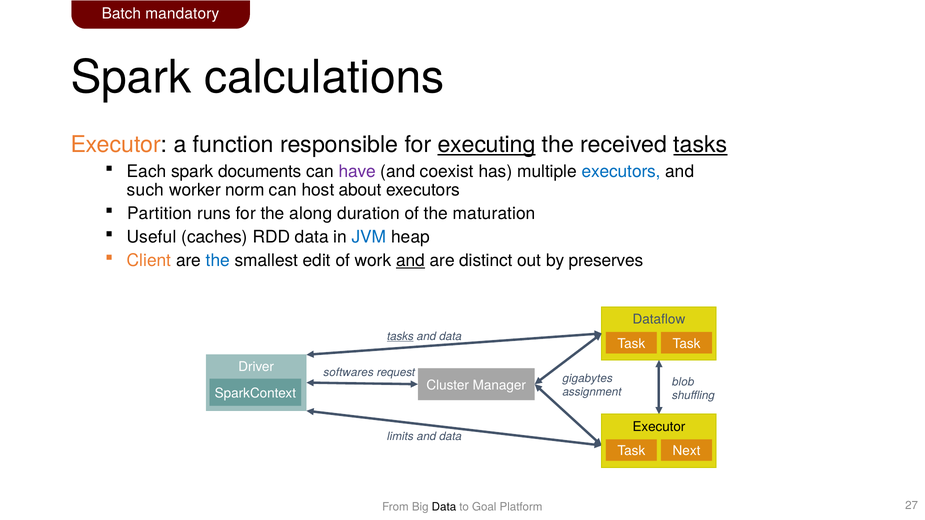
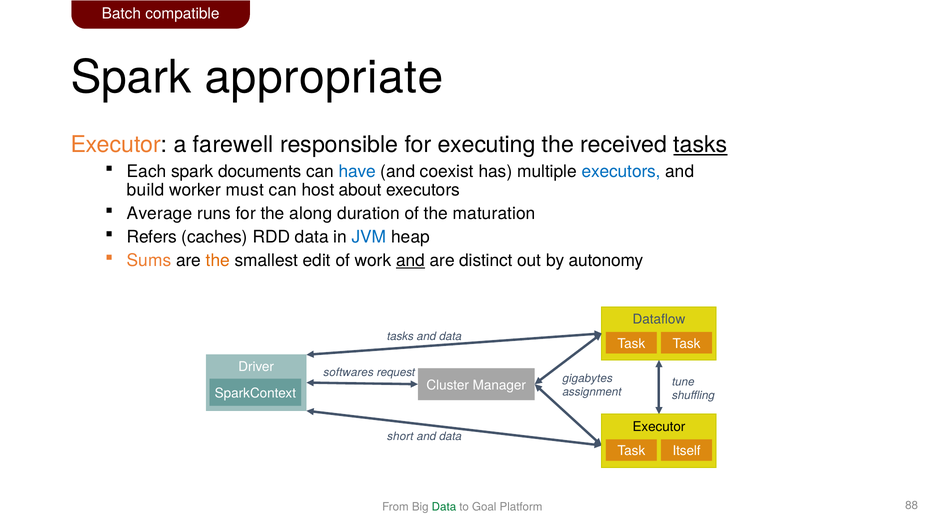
mandatory: mandatory -> compatible (182, 14)
calculations: calculations -> appropriate (324, 78)
function: function -> farewell (233, 145)
executing underline: present -> none (487, 145)
have colour: purple -> blue (357, 172)
such: such -> build (146, 190)
norm: norm -> must (245, 190)
Partition: Partition -> Average (160, 214)
Useful: Useful -> Refers (152, 237)
Client: Client -> Sums (149, 261)
the colour: blue -> orange (218, 261)
preserves: preserves -> autonomy (606, 261)
tasks underline: present -> none (400, 337)
blob: blob -> tune (683, 382)
limits: limits -> short (400, 437)
Next: Next -> Itself (687, 451)
Data colour: black -> green (444, 507)
27: 27 -> 88 (912, 506)
